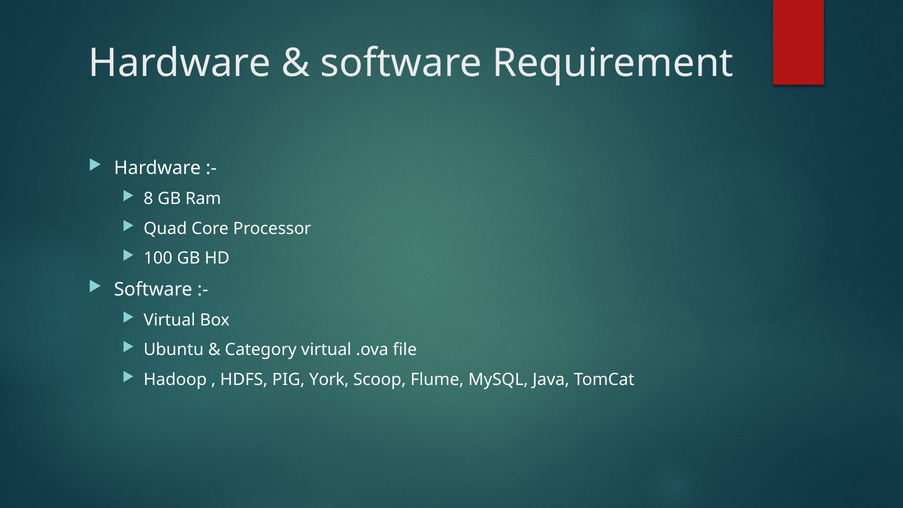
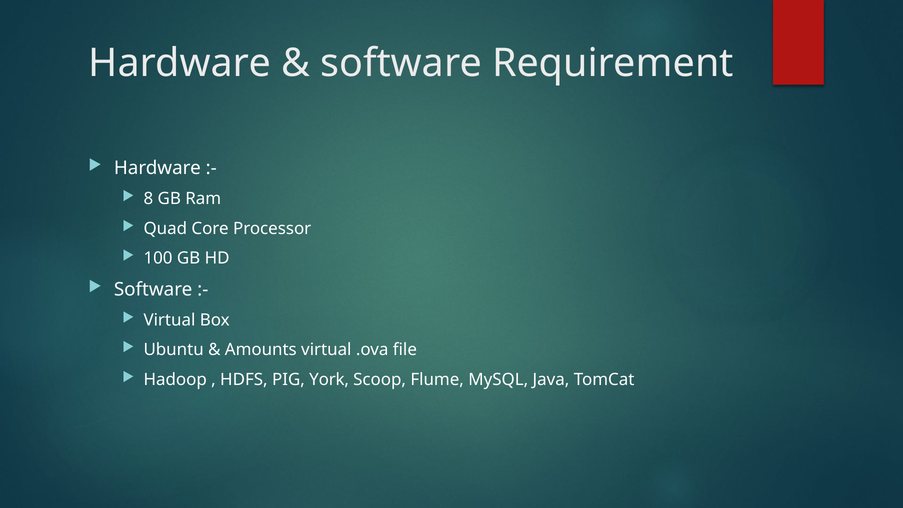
Category: Category -> Amounts (261, 350)
